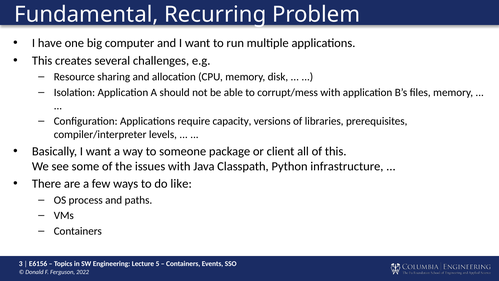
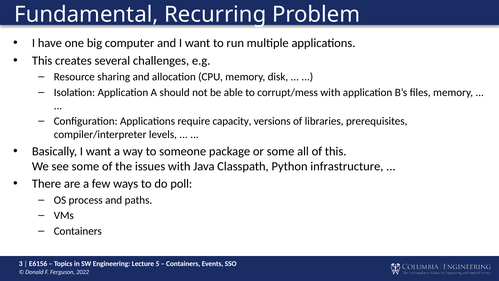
or client: client -> some (281, 151)
like: like -> poll (181, 184)
